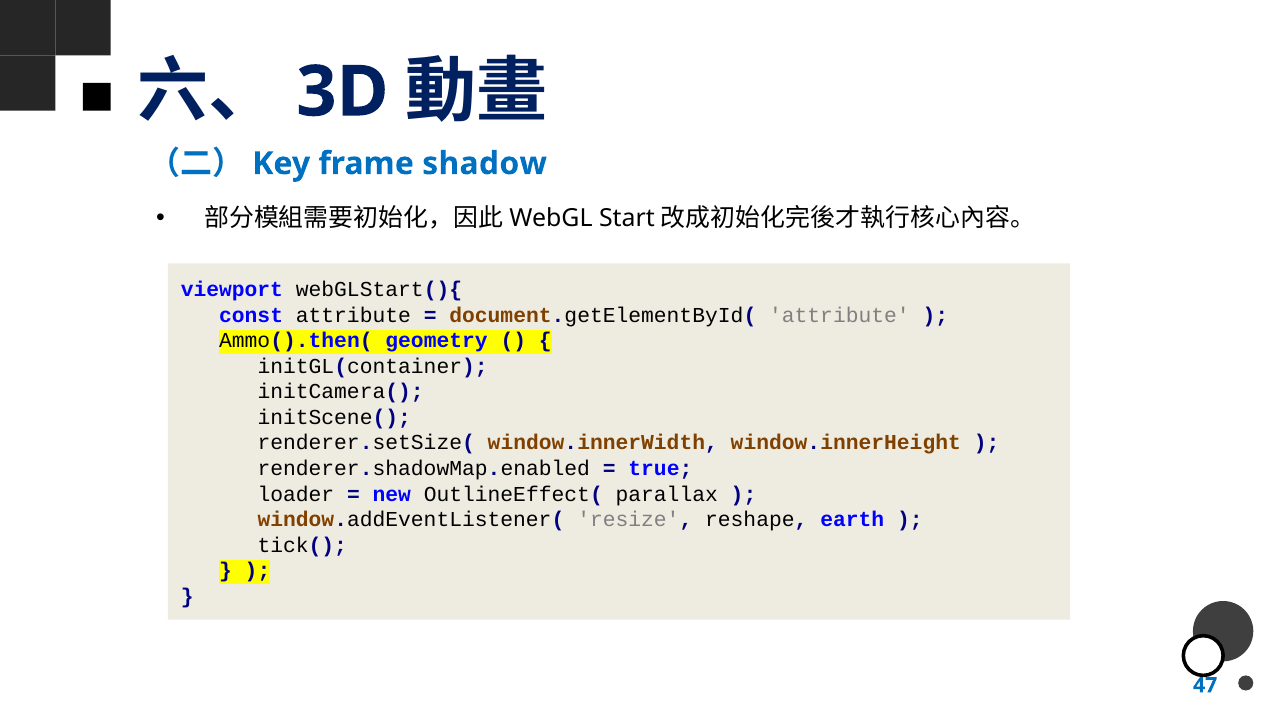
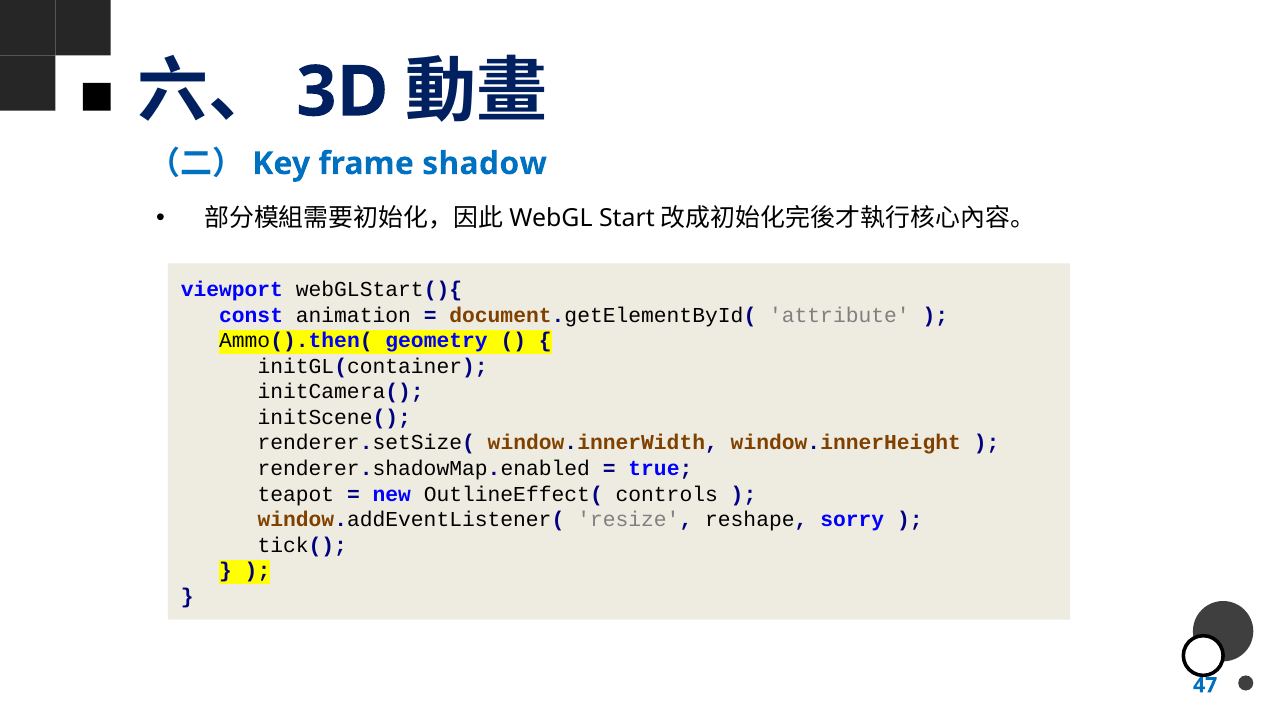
const attribute: attribute -> animation (353, 315)
loader: loader -> teapot (296, 494)
parallax: parallax -> controls (667, 494)
earth: earth -> sorry (852, 520)
